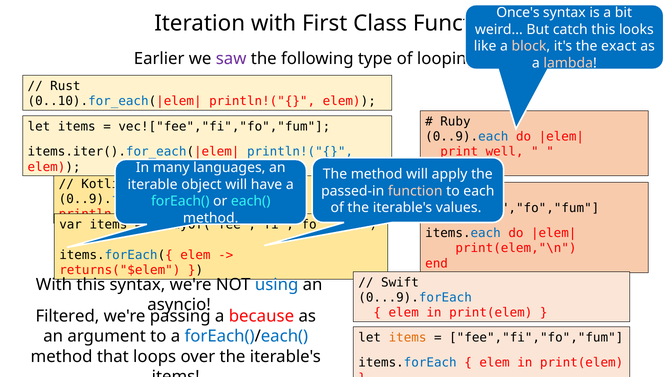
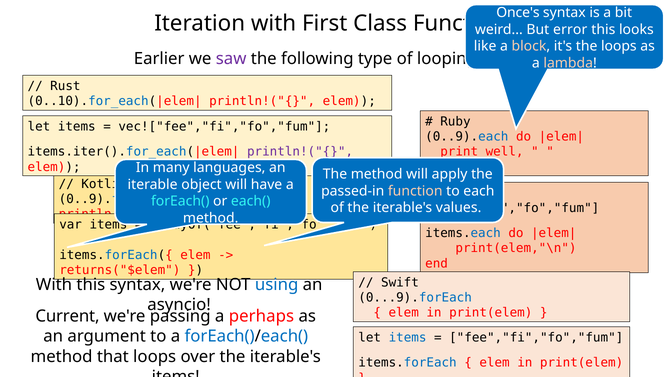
catch: catch -> error (570, 30)
the exact: exact -> loops (619, 46)
println!("{ colour: blue -> purple (300, 152)
Filtered: Filtered -> Current (67, 317)
because: because -> perhaps (261, 317)
items colour: orange -> blue (408, 338)
